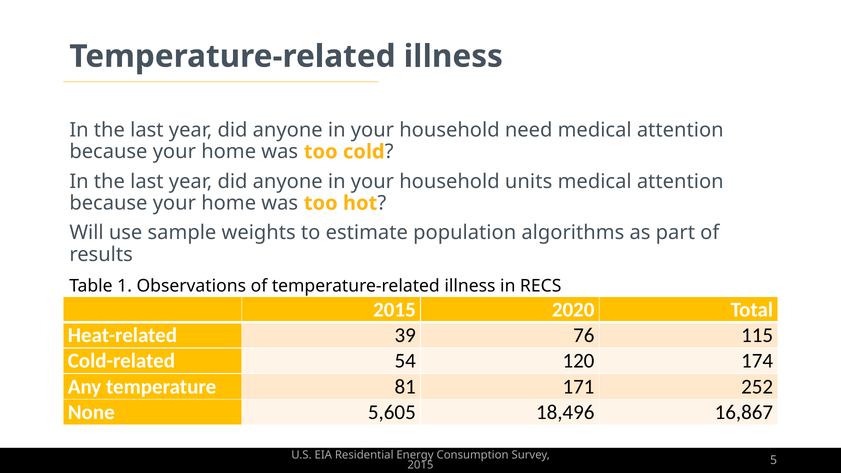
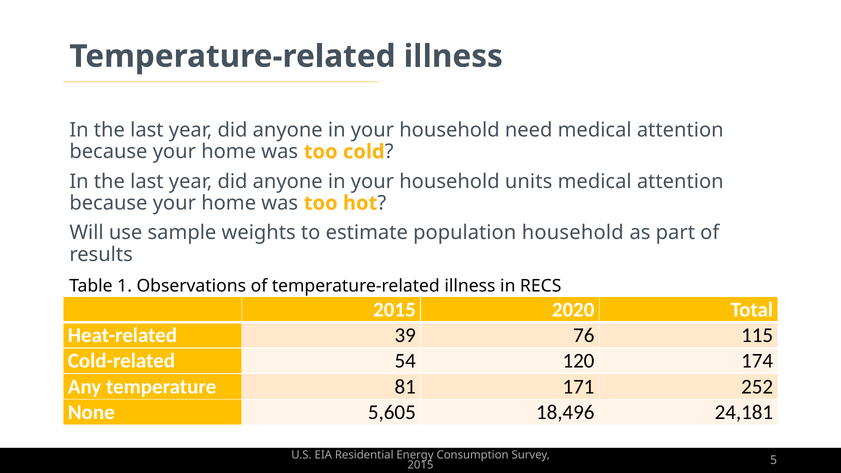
population algorithms: algorithms -> household (573, 233)
16,867: 16,867 -> 24,181 (744, 412)
